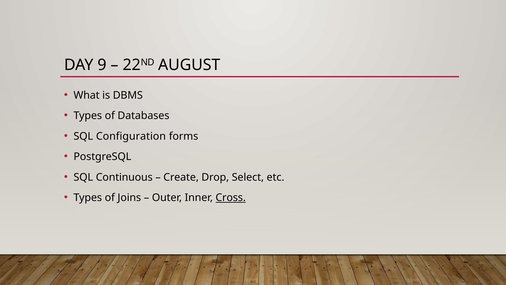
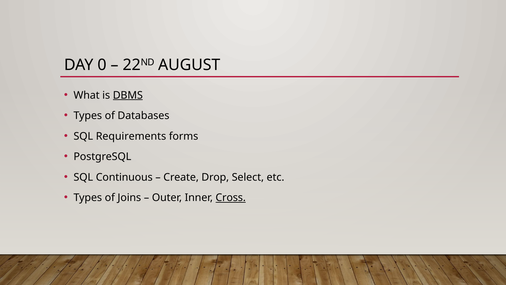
9: 9 -> 0 (102, 65)
DBMS underline: none -> present (128, 95)
Configuration: Configuration -> Requirements (131, 136)
